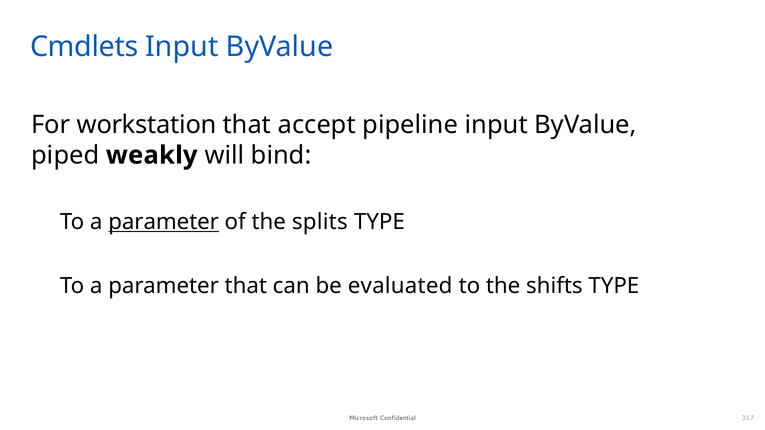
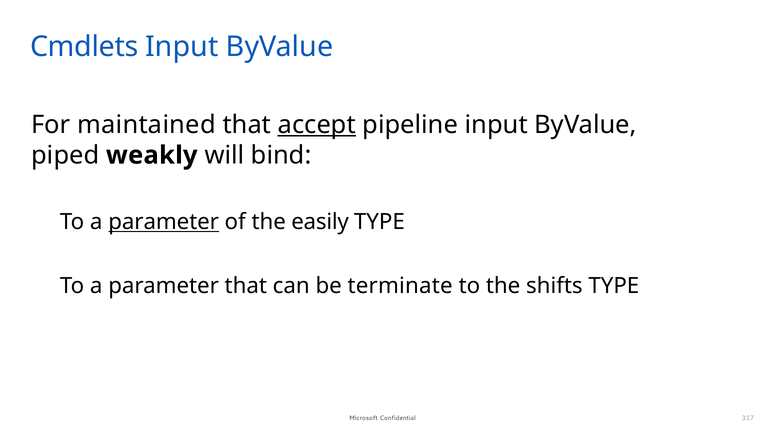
workstation: workstation -> maintained (146, 125)
accept underline: none -> present (317, 125)
splits: splits -> easily (320, 222)
evaluated: evaluated -> terminate (400, 286)
